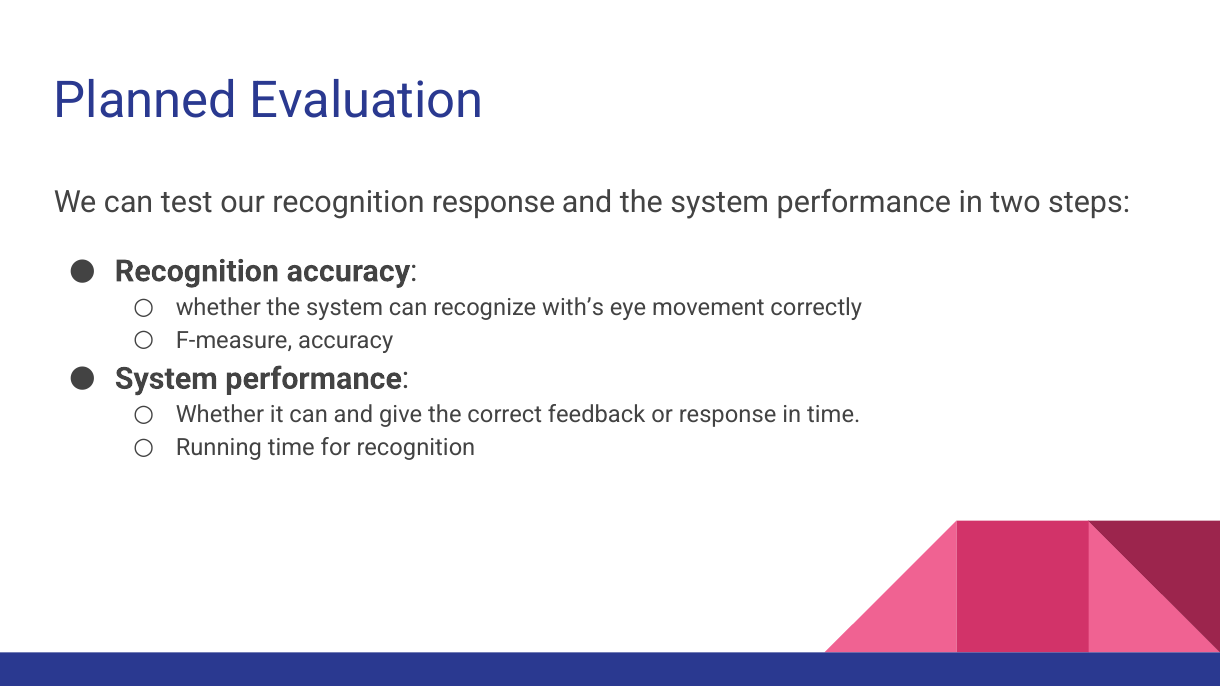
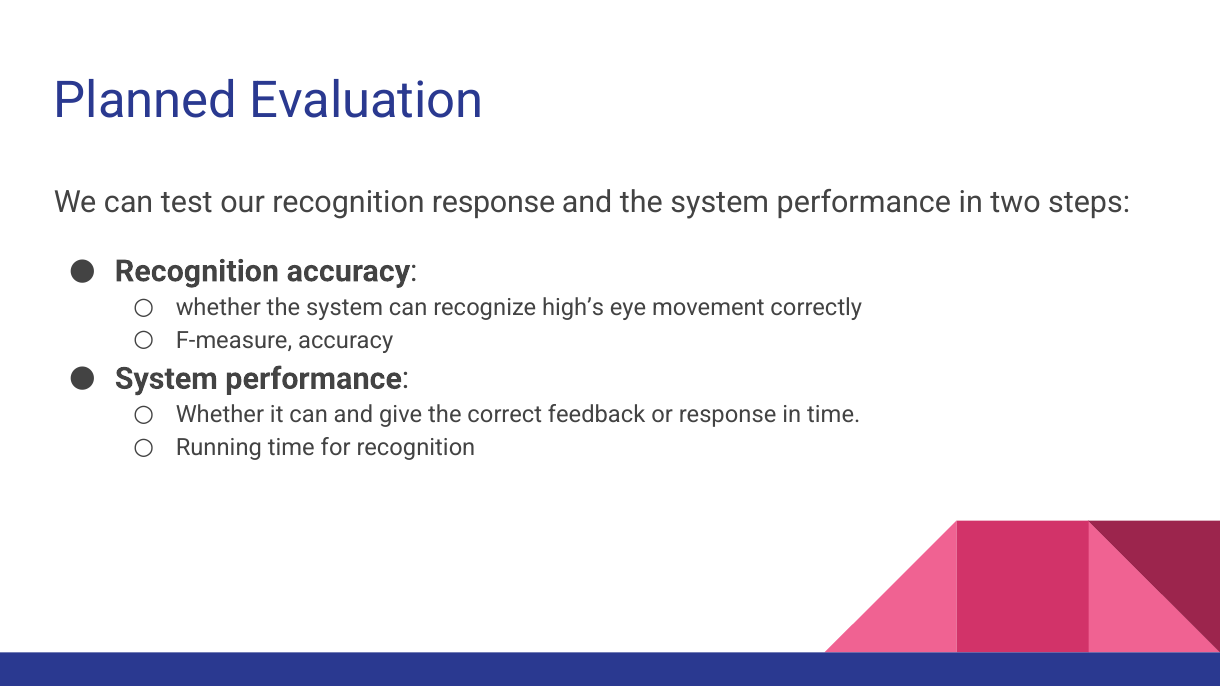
with’s: with’s -> high’s (573, 308)
